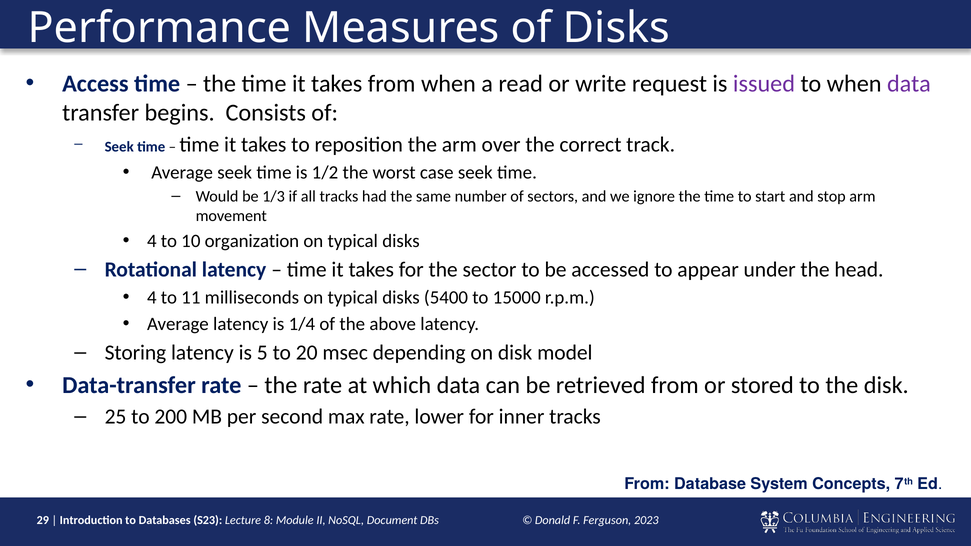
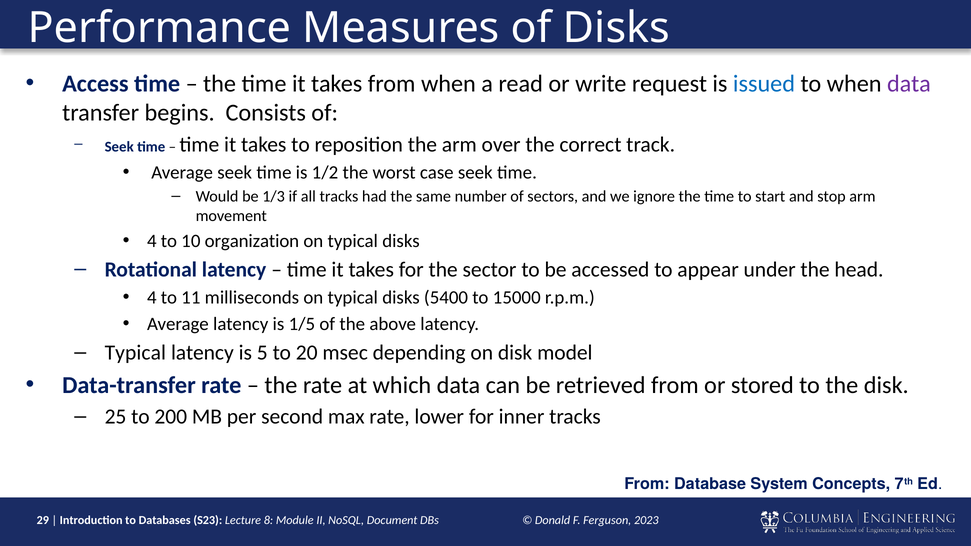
issued colour: purple -> blue (764, 84)
1/4: 1/4 -> 1/5 (302, 324)
Storing: Storing -> Typical (135, 353)
